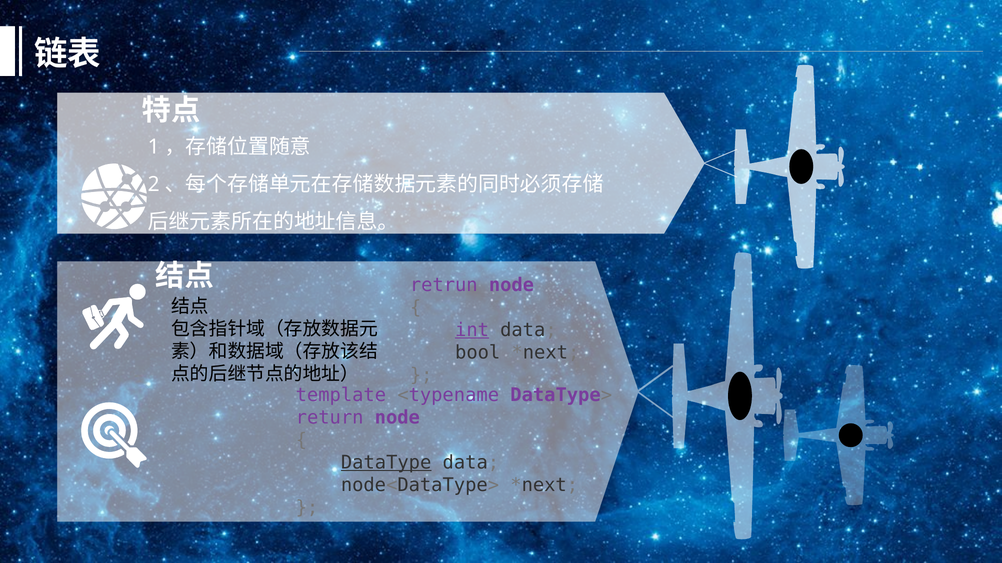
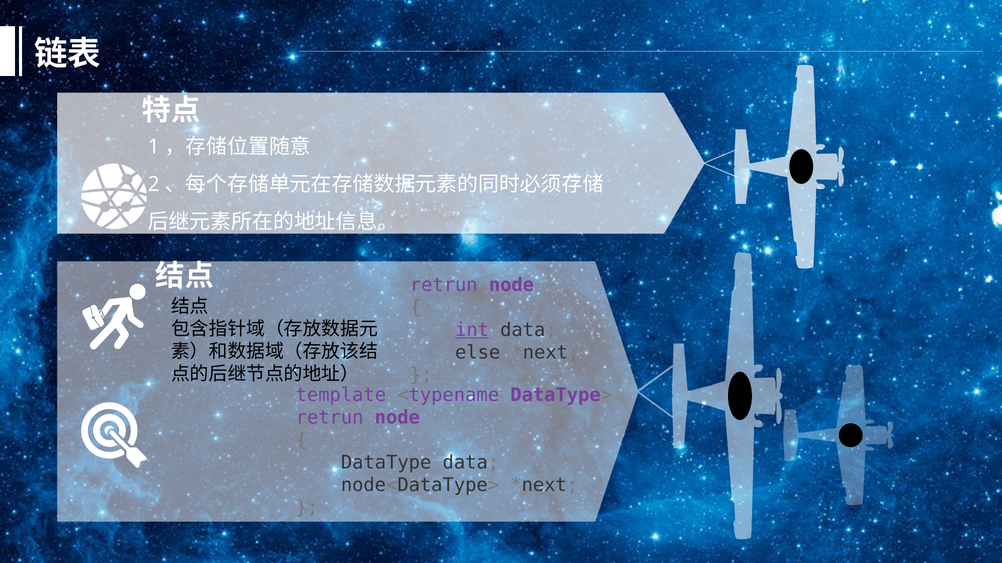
bool: bool -> else (478, 353)
return: return -> retrun (330, 418)
DataType underline: present -> none (386, 463)
